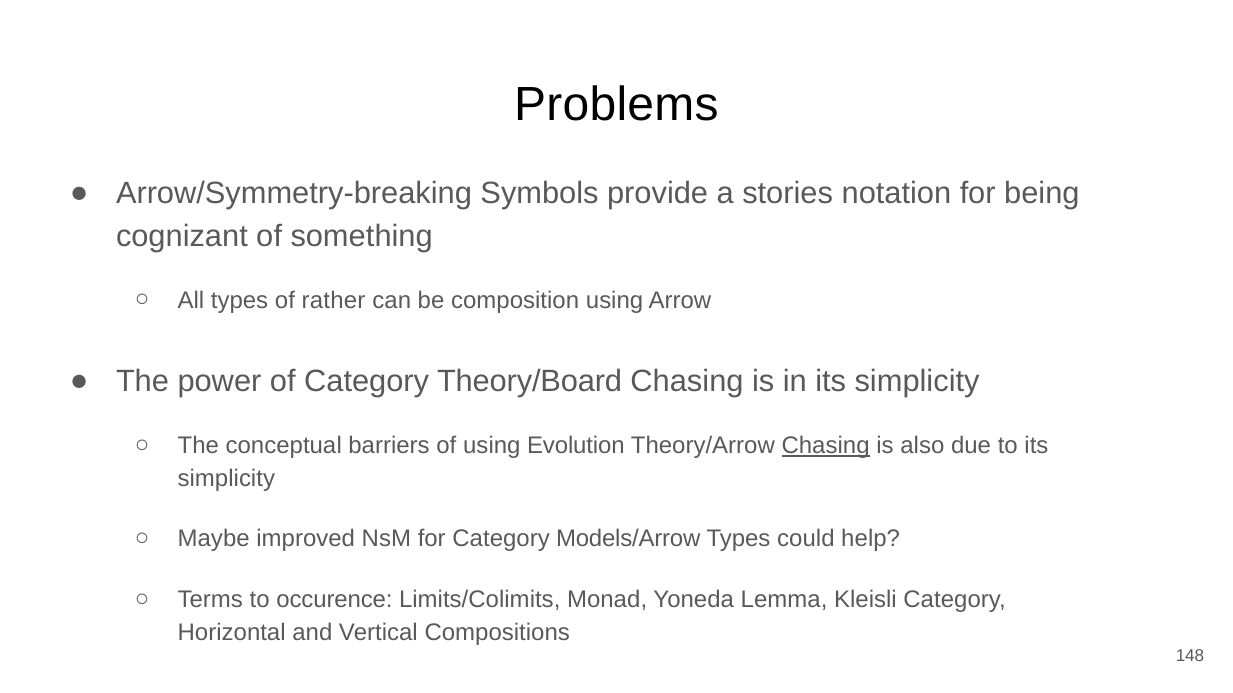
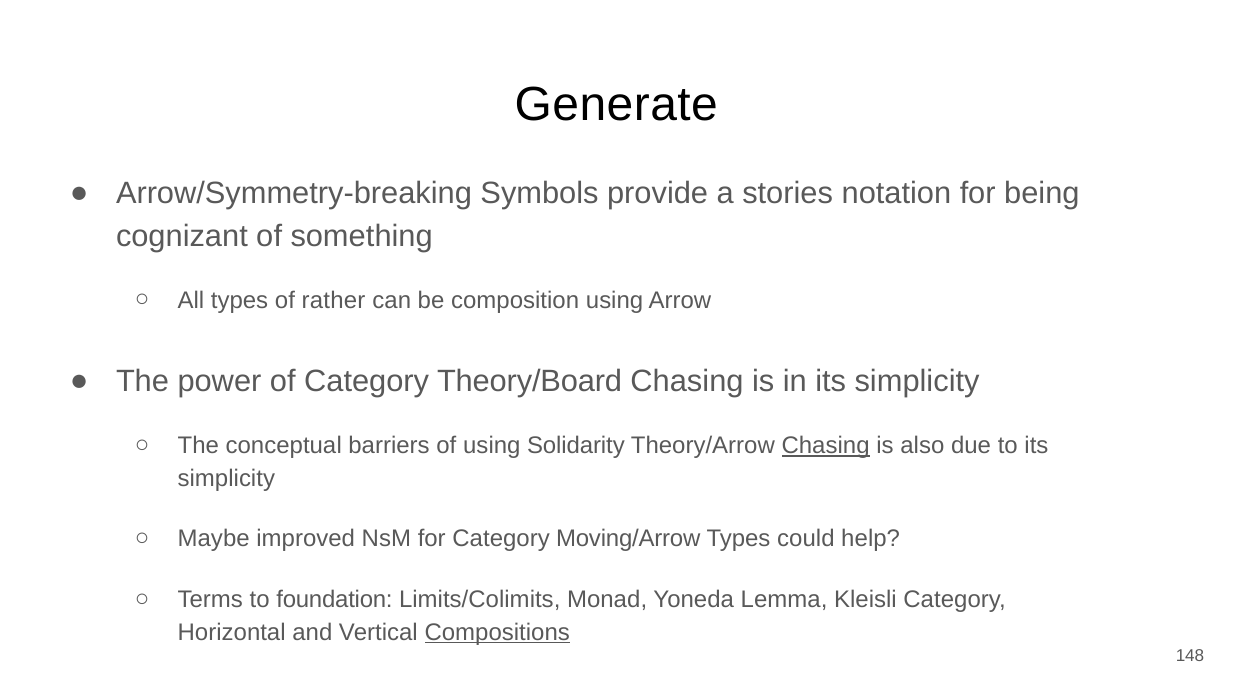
Problems: Problems -> Generate (616, 104)
Evolution: Evolution -> Solidarity (576, 446)
Models/Arrow: Models/Arrow -> Moving/Arrow (628, 539)
occurence: occurence -> foundation (334, 600)
Compositions underline: none -> present (497, 633)
